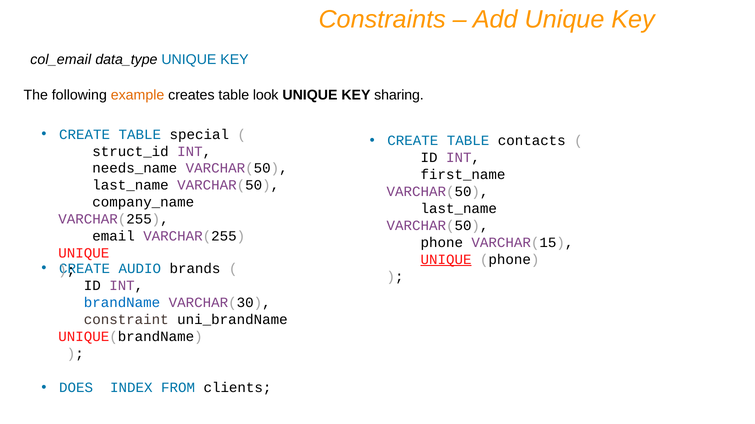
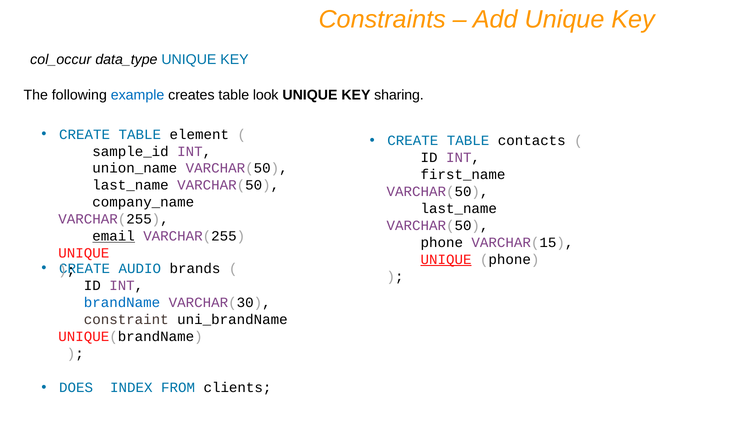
col_email: col_email -> col_occur (61, 60)
example colour: orange -> blue (138, 95)
special: special -> element (199, 135)
struct_id: struct_id -> sample_id (131, 152)
needs_name: needs_name -> union_name (135, 169)
email underline: none -> present (114, 237)
